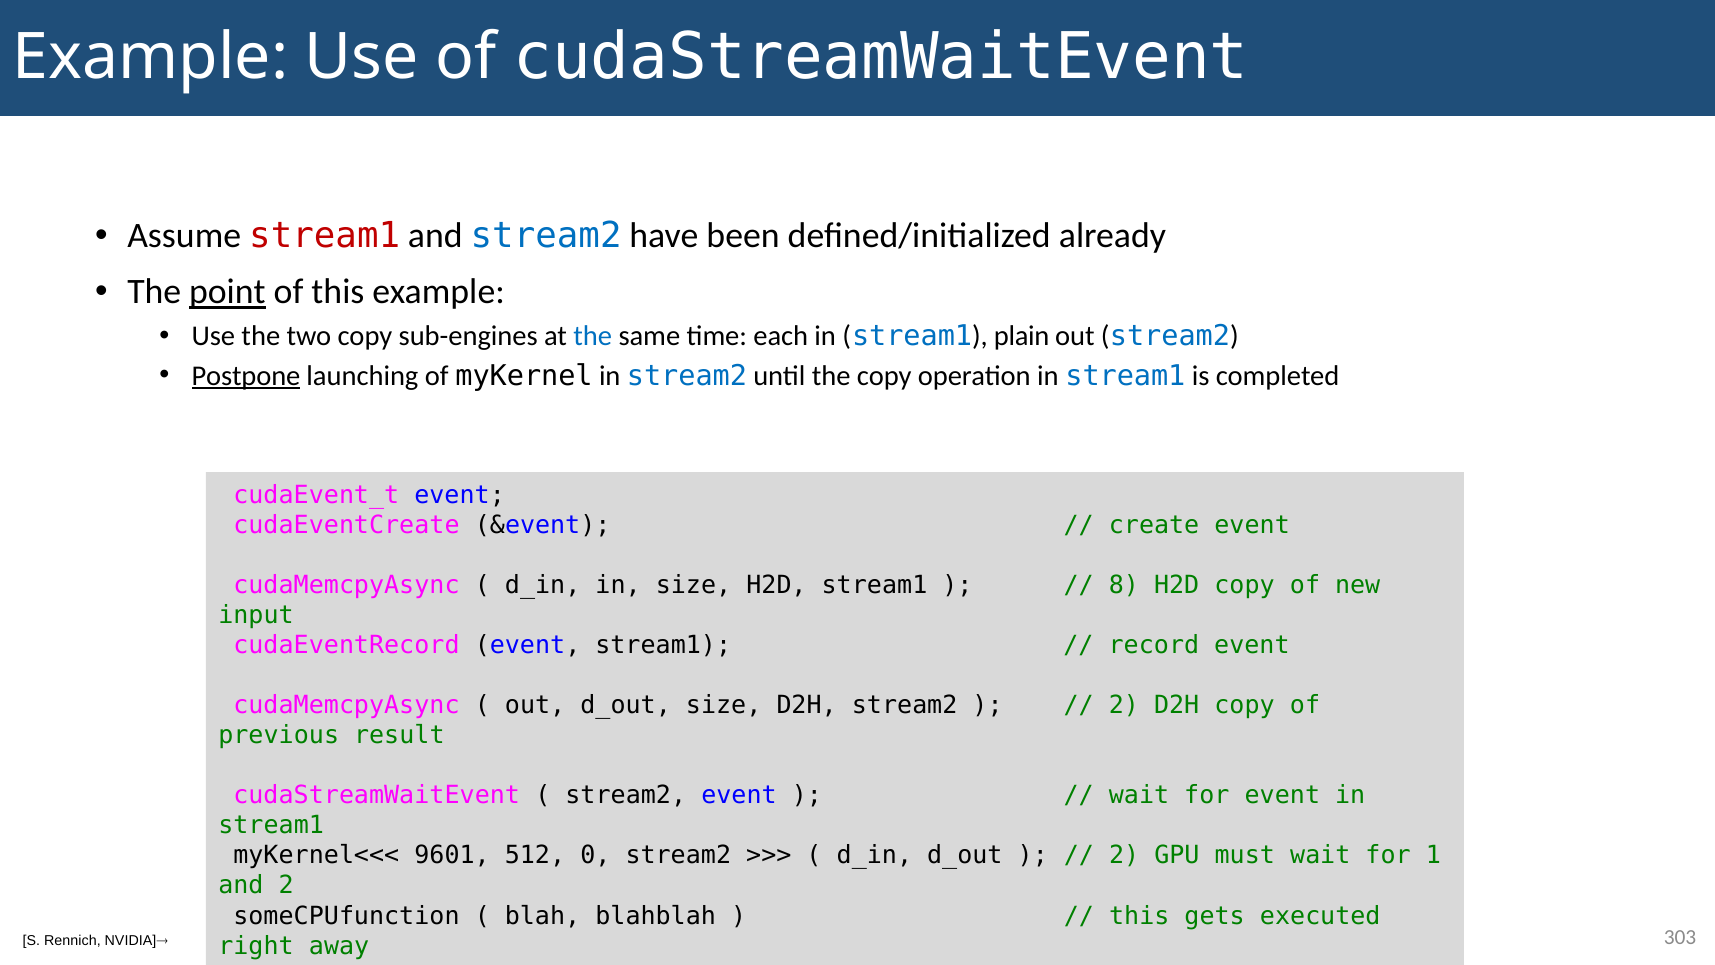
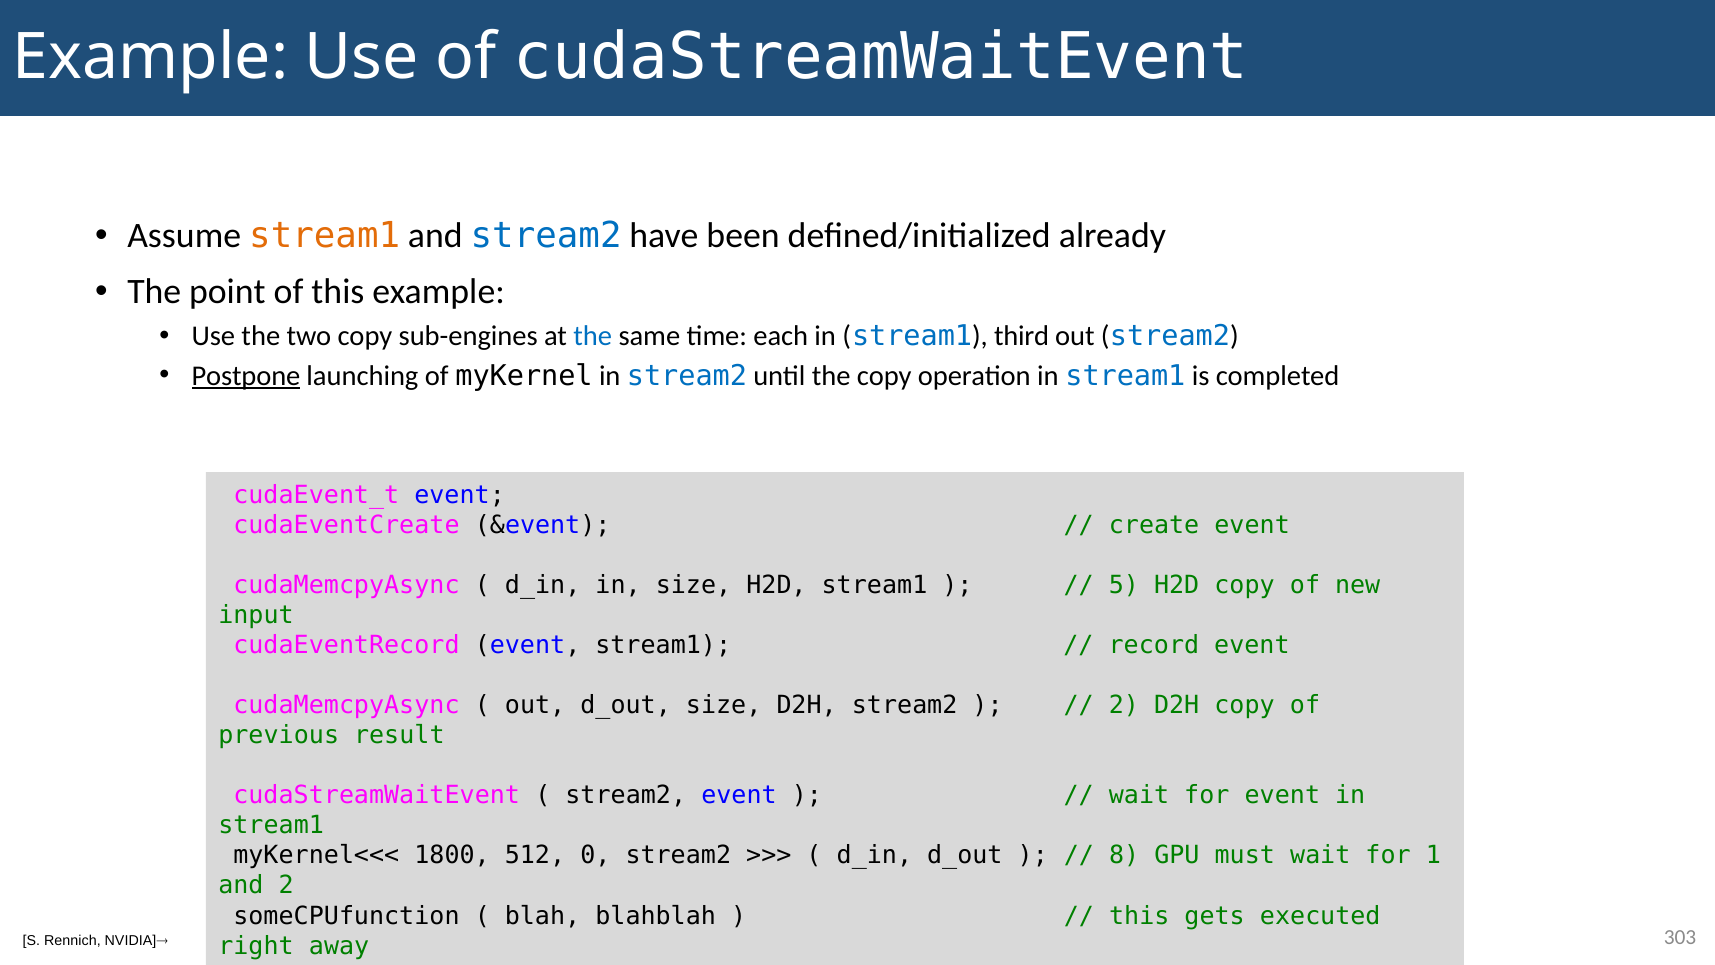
stream1 colour: red -> orange (325, 236)
point underline: present -> none (227, 292)
plain: plain -> third (1022, 336)
8: 8 -> 5 (1124, 585)
9601: 9601 -> 1800 (452, 855)
2: 2 -> 8 (1124, 855)
